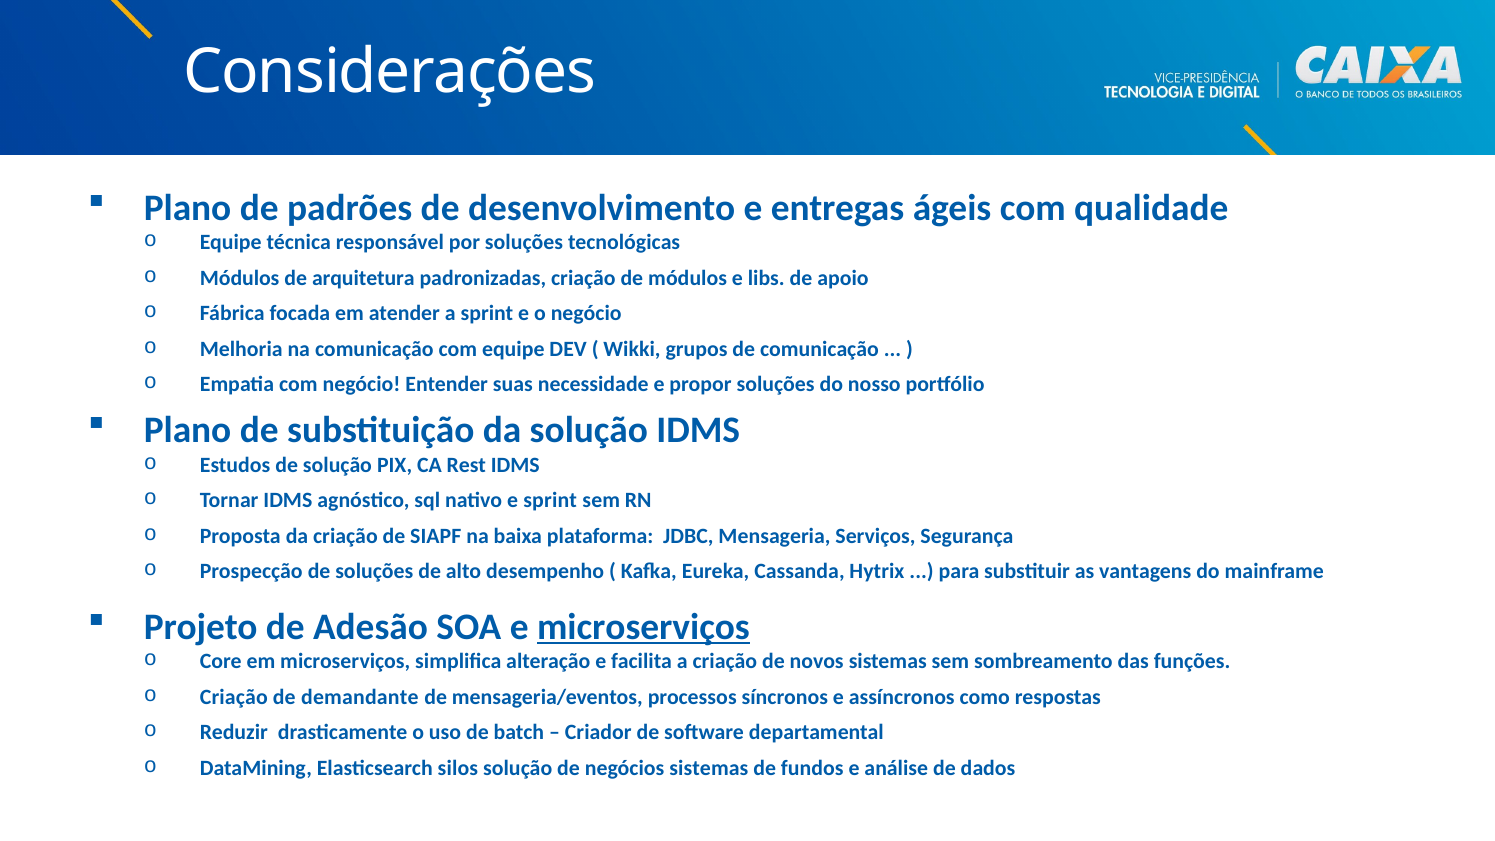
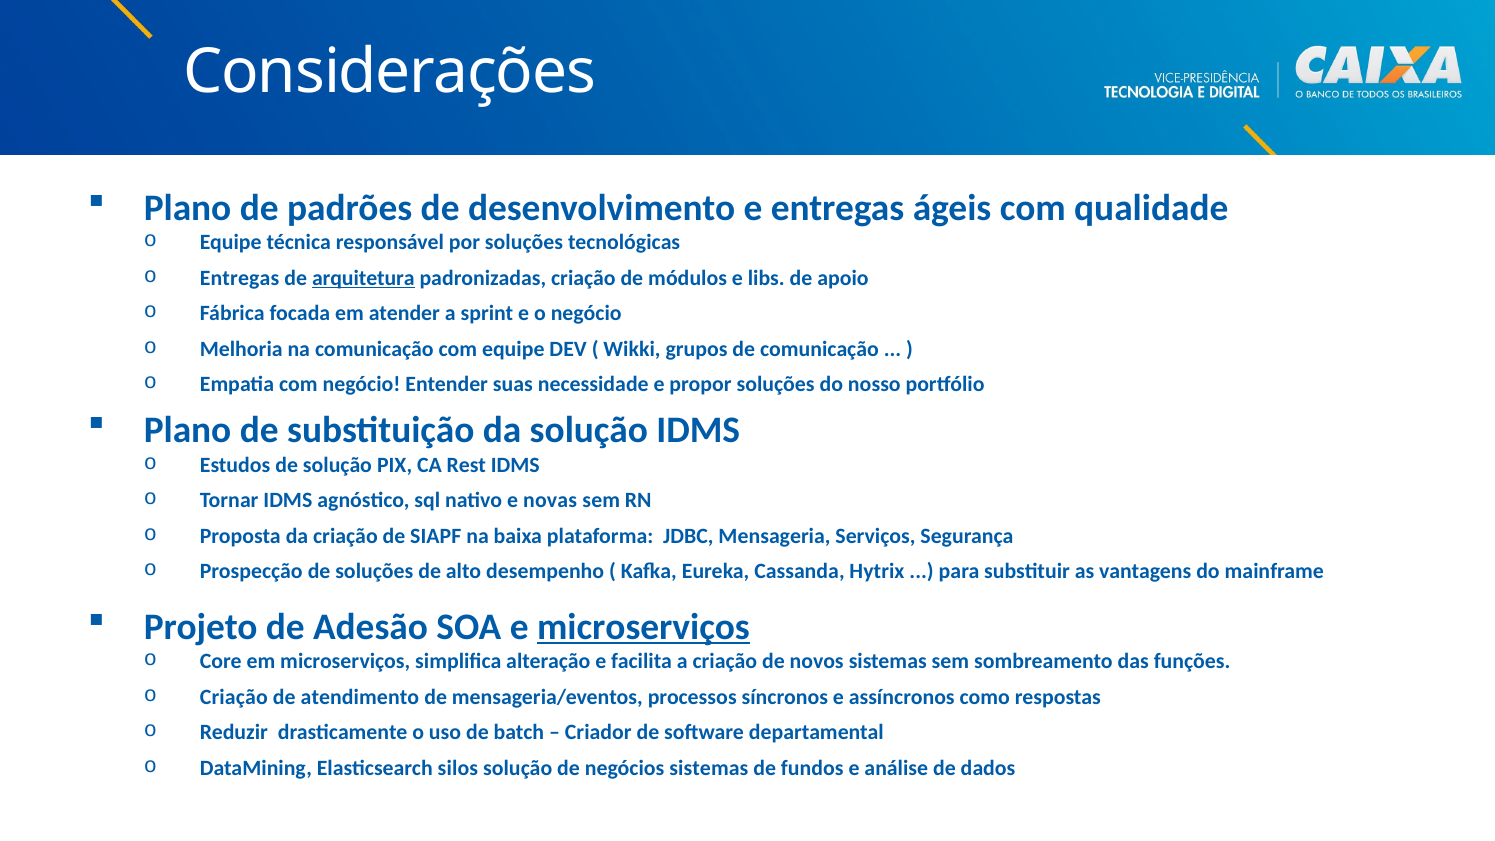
o Módulos: Módulos -> Entregas (240, 278)
arquitetura underline: none -> present (363, 278)
e sprint: sprint -> novas (550, 500)
demandante: demandante -> atendimento (360, 697)
